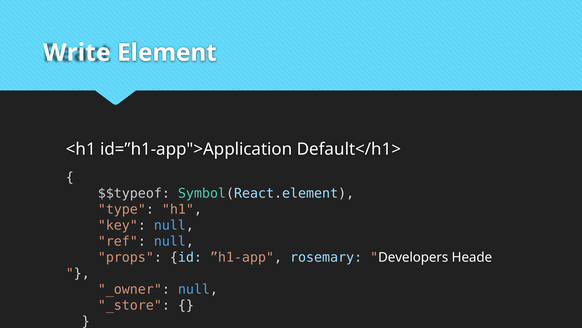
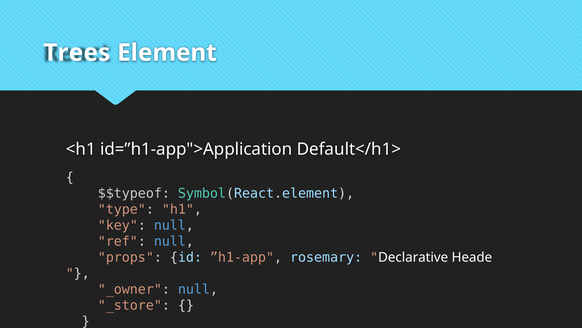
Write: Write -> Trees (77, 53)
Developers: Developers -> Declarative (413, 257)
